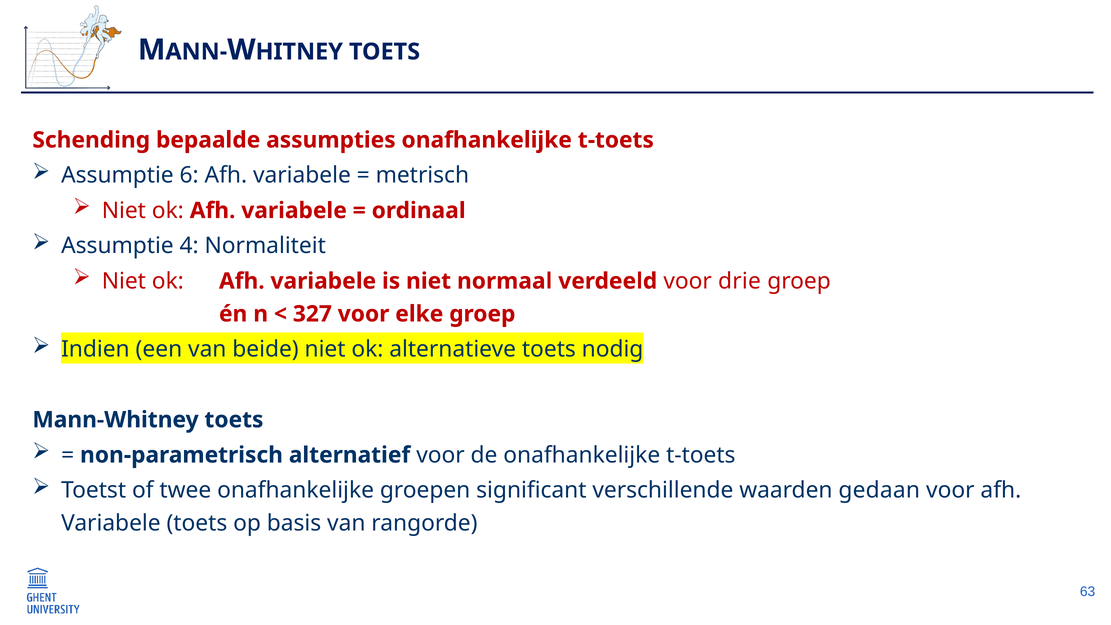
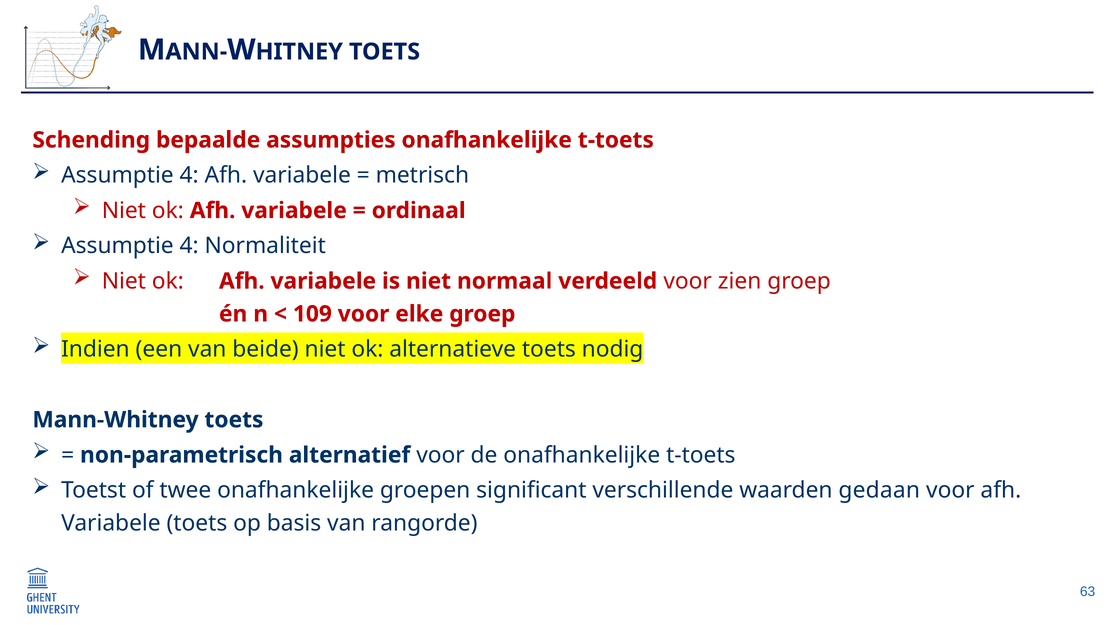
6: 6 -> 4 (189, 175)
drie: drie -> zien (740, 281)
327: 327 -> 109 (312, 314)
